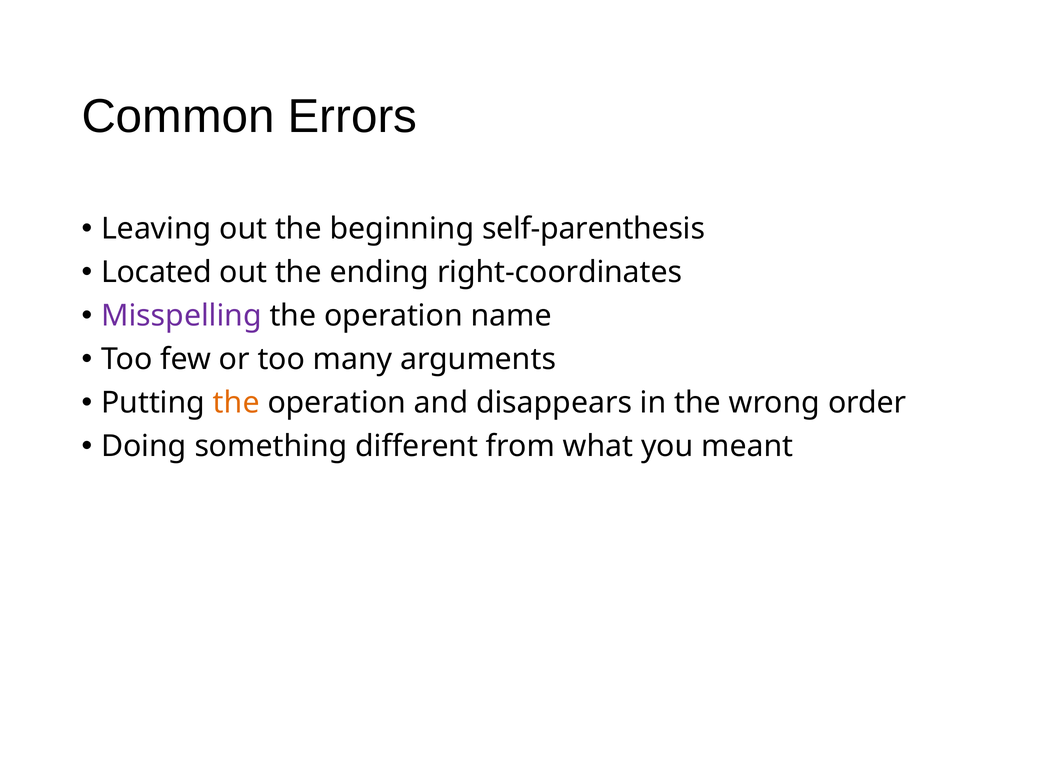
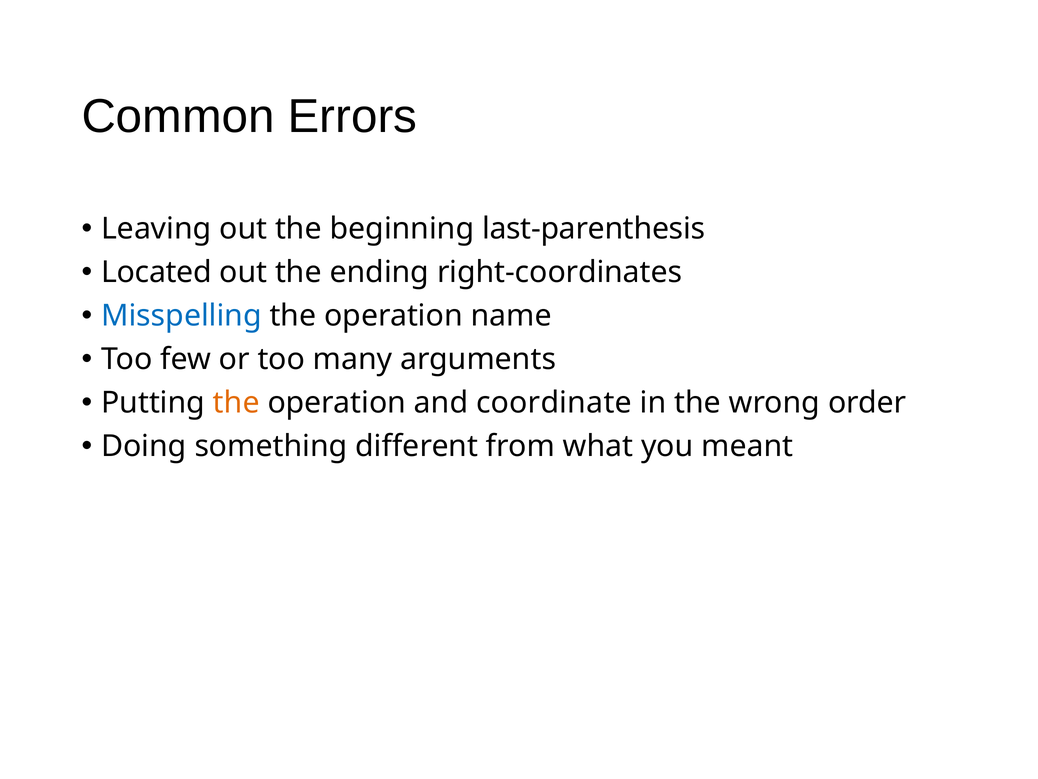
self-parenthesis: self-parenthesis -> last-parenthesis (594, 229)
Misspelling colour: purple -> blue (181, 316)
disappears: disappears -> coordinate (554, 403)
